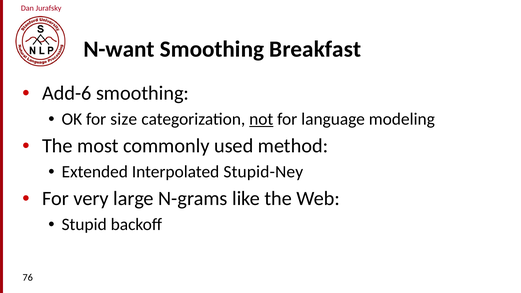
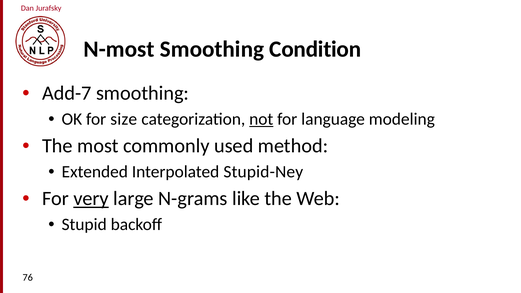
N-want: N-want -> N-most (119, 49)
Breakfast: Breakfast -> Condition (315, 49)
Add-6: Add-6 -> Add-7 (67, 93)
very underline: none -> present (91, 199)
